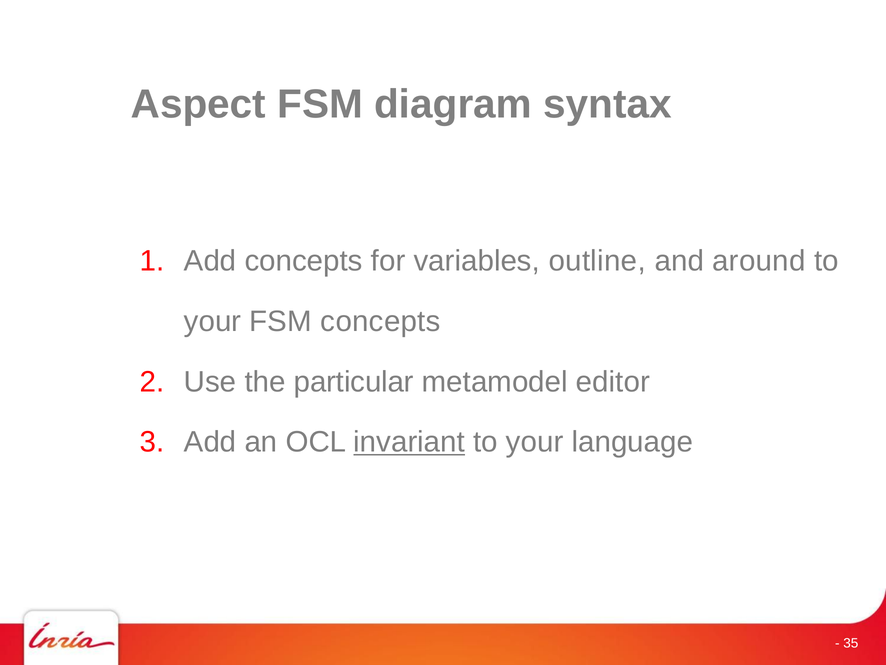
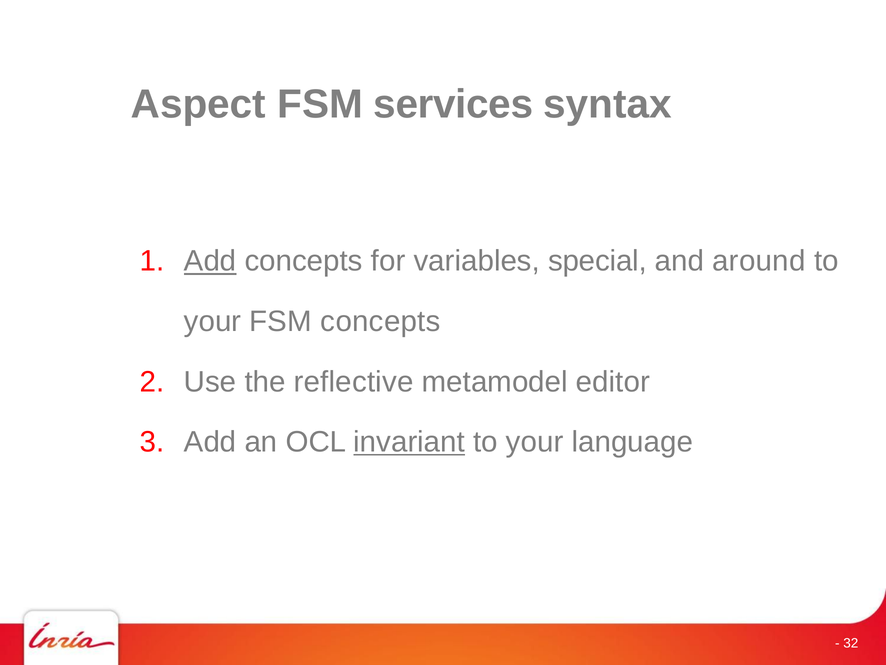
diagram: diagram -> services (453, 104)
Add underline: none -> present (210, 261)
outline: outline -> special (597, 261)
particular: particular -> reflective (354, 381)
35: 35 -> 32 (851, 643)
